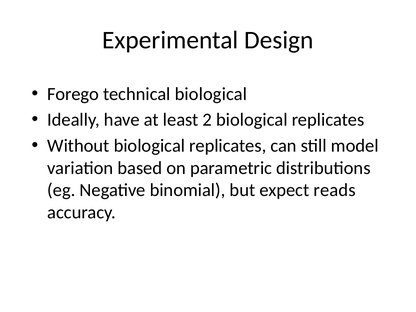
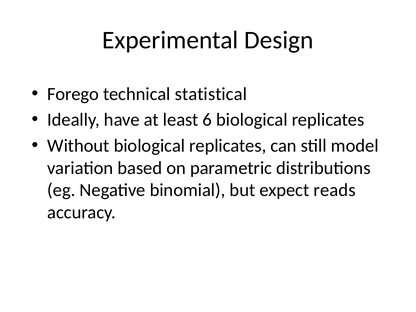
technical biological: biological -> statistical (211, 94)
2: 2 -> 6 (207, 120)
